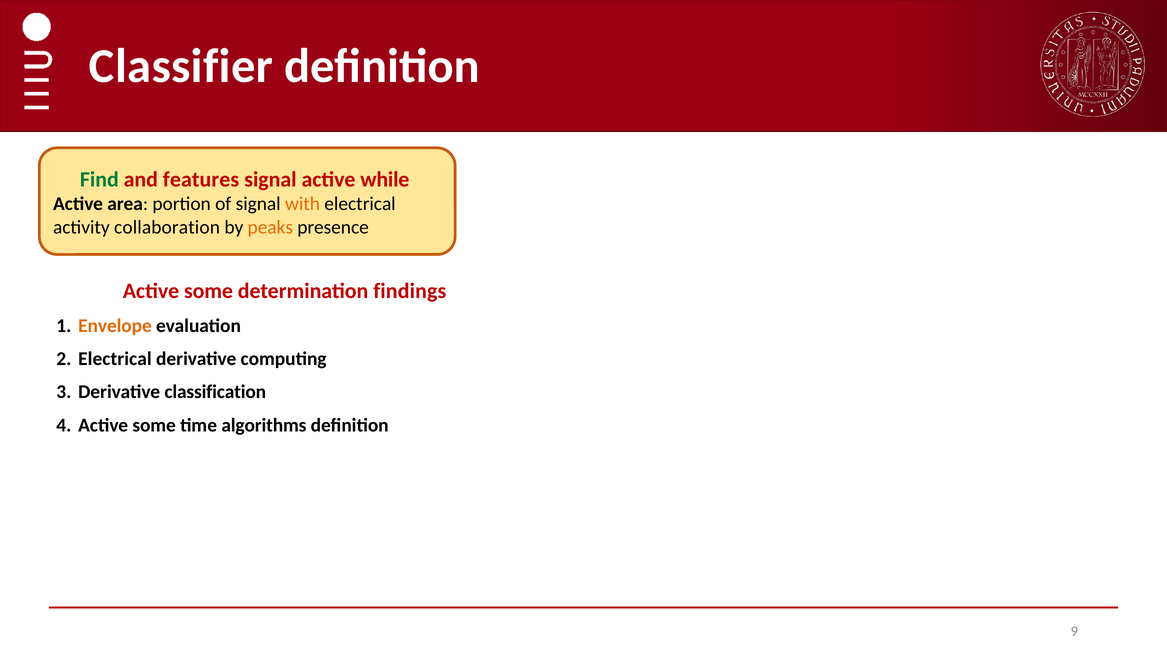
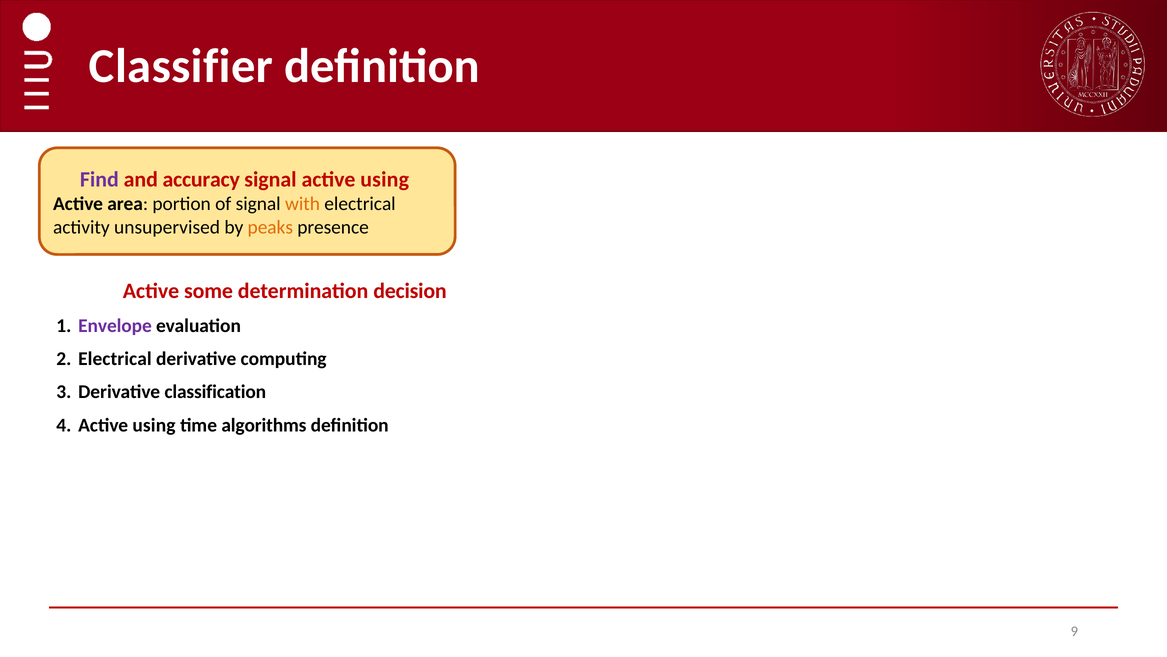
Find colour: green -> purple (99, 179)
features: features -> accuracy (201, 179)
signal active while: while -> using (385, 179)
collaboration: collaboration -> unsupervised (167, 227)
findings: findings -> decision (410, 291)
Envelope colour: orange -> purple (115, 325)
some: some -> using (154, 425)
